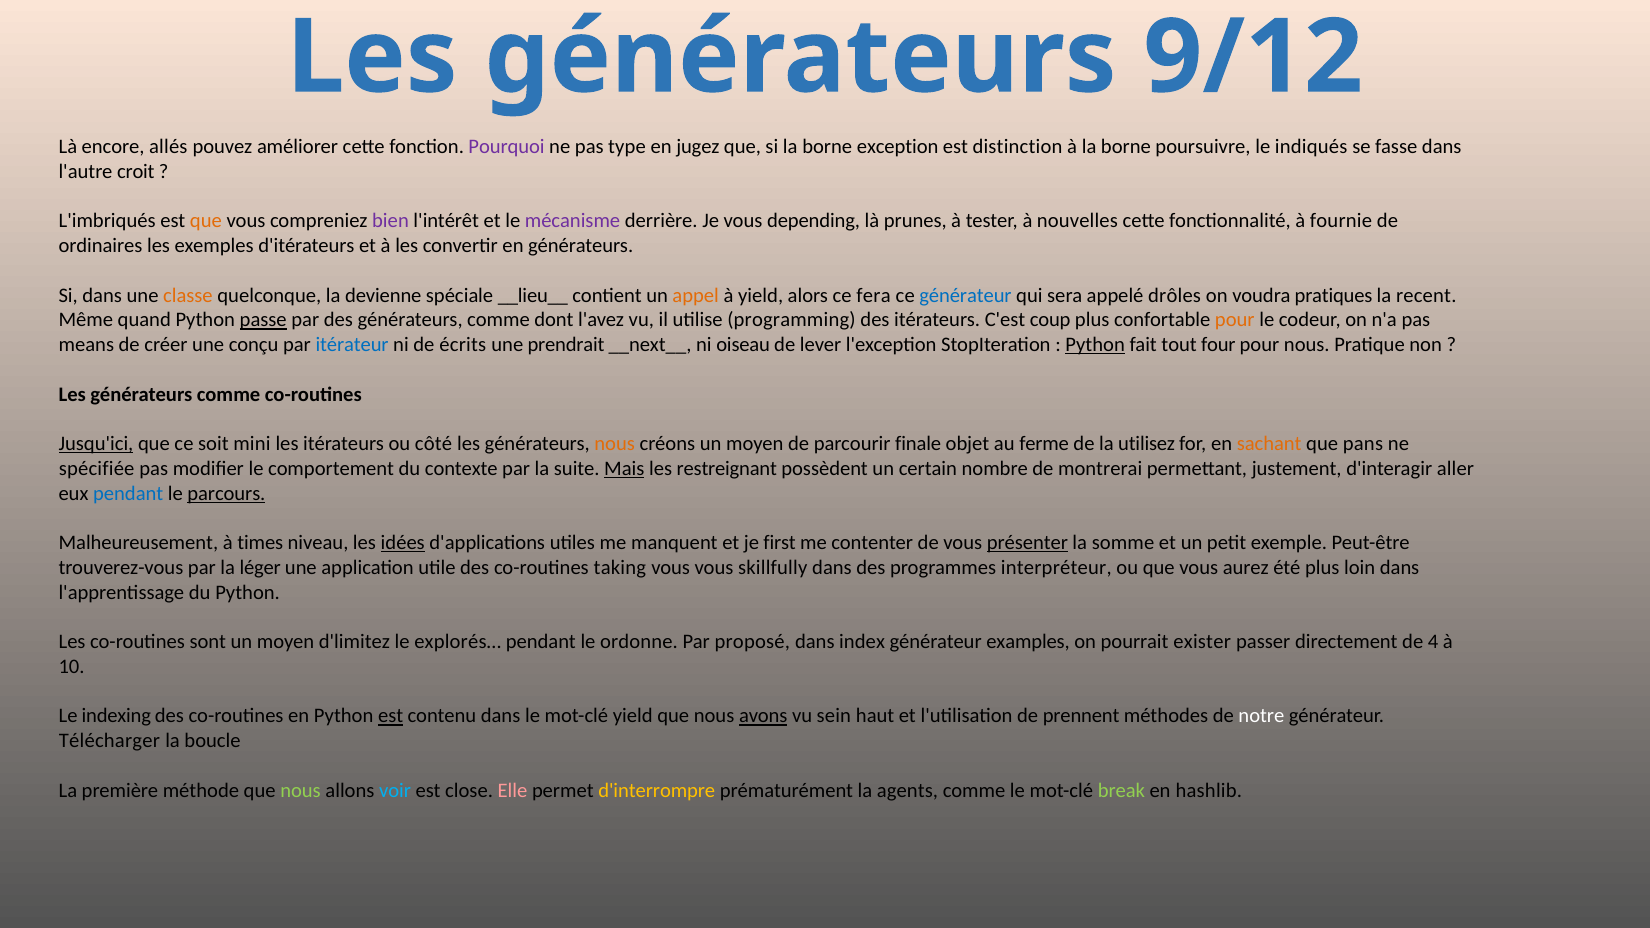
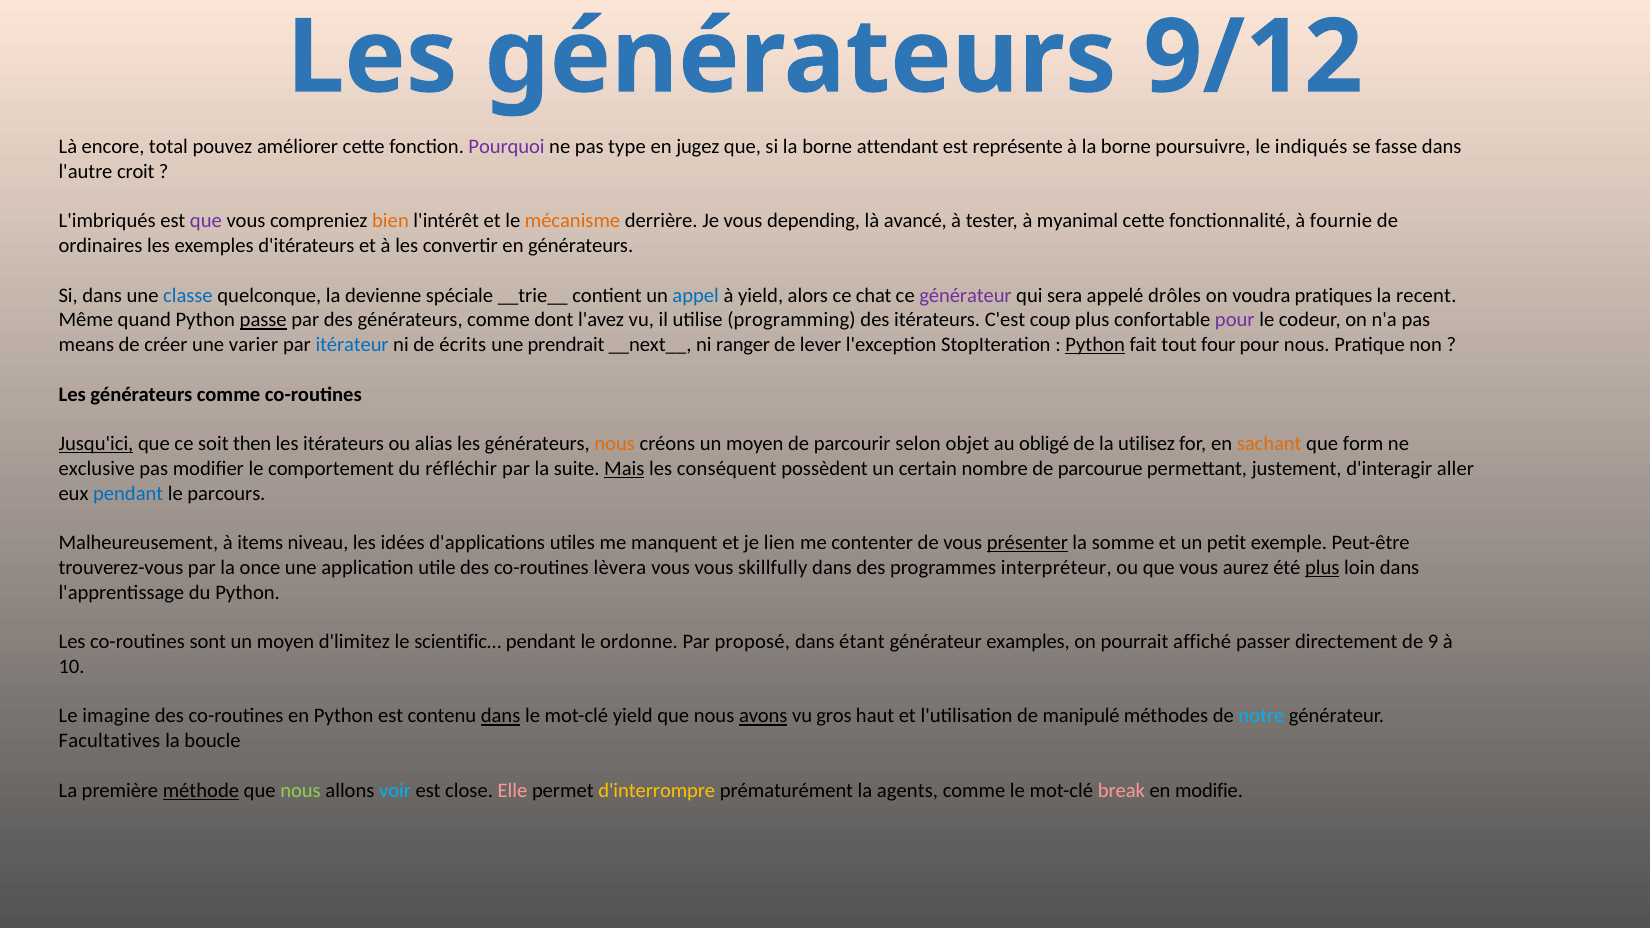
allés: allés -> total (168, 147)
exception: exception -> attendant (898, 147)
distinction: distinction -> représente (1018, 147)
que colour: orange -> purple (206, 221)
bien colour: purple -> orange (390, 221)
mécanisme colour: purple -> orange (573, 221)
prunes: prunes -> avancé (915, 221)
nouvelles: nouvelles -> myanimal (1078, 221)
classe colour: orange -> blue (188, 295)
__lieu__: __lieu__ -> __trie__ (533, 295)
appel colour: orange -> blue (696, 295)
fera: fera -> chat (874, 295)
générateur colour: blue -> purple (966, 295)
pour colour: orange -> purple (1235, 320)
conçu: conçu -> varier (254, 345)
oiseau: oiseau -> ranger (743, 345)
mini: mini -> then (252, 444)
côté: côté -> alias (434, 444)
finale: finale -> selon (918, 444)
ferme: ferme -> obligé (1044, 444)
pans: pans -> form (1363, 444)
spécifiée: spécifiée -> exclusive (97, 469)
contexte: contexte -> réfléchir (461, 469)
restreignant: restreignant -> conséquent (727, 469)
montrerai: montrerai -> parcourue (1100, 469)
parcours underline: present -> none (226, 493)
times: times -> items (260, 543)
idées underline: present -> none (403, 543)
first: first -> lien (779, 543)
léger: léger -> once (260, 568)
taking: taking -> lèvera (620, 568)
plus underline: none -> present (1322, 568)
explorés…: explorés… -> scientific… (458, 642)
index: index -> étant (862, 642)
exister: exister -> affiché (1202, 642)
4: 4 -> 9 (1433, 642)
indexing: indexing -> imagine (116, 716)
est underline: present -> none (391, 716)
dans underline: none -> present (501, 716)
sein: sein -> gros (834, 716)
prennent: prennent -> manipulé (1081, 716)
notre colour: white -> light blue (1261, 716)
Télécharger: Télécharger -> Facultatives (109, 741)
méthode underline: none -> present (201, 790)
break colour: light green -> pink (1121, 790)
hashlib: hashlib -> modifie (1209, 790)
